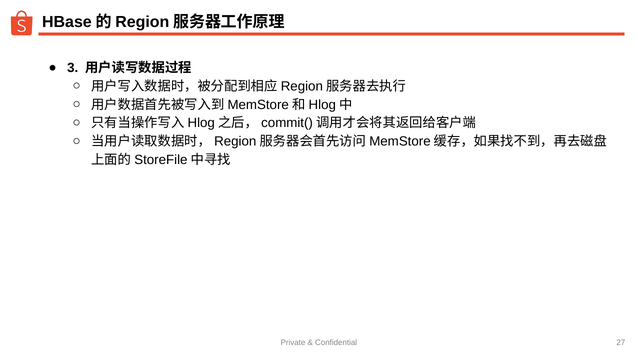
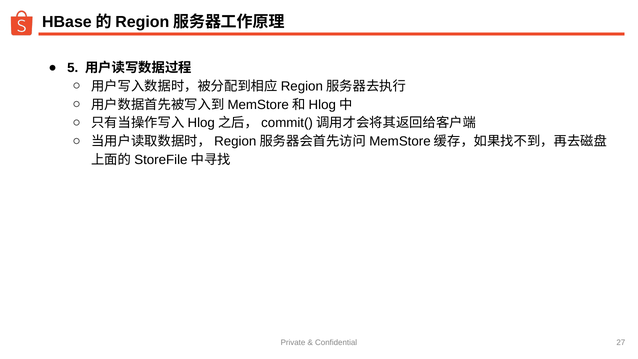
3: 3 -> 5 (73, 68)
